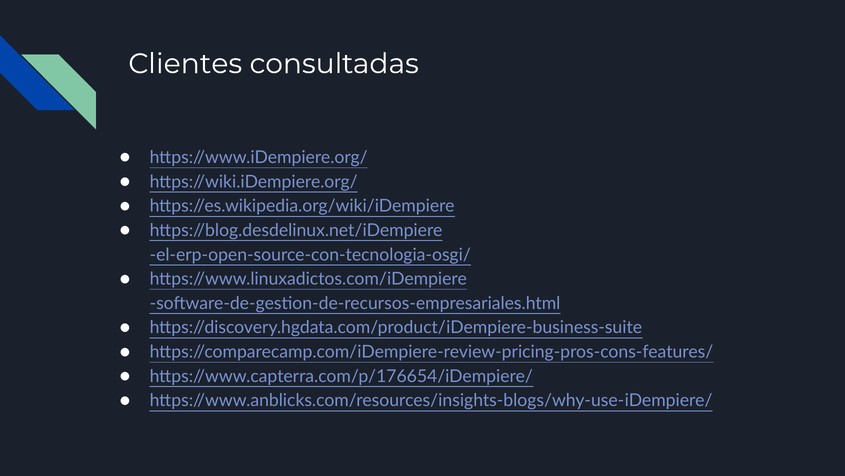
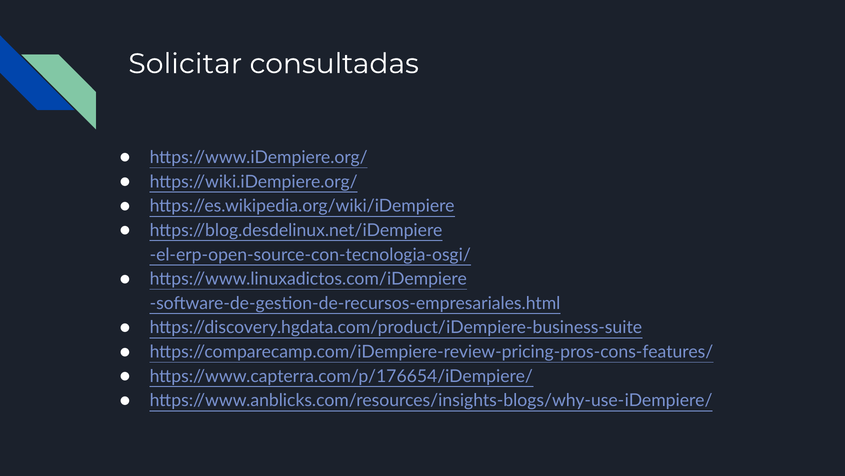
Clientes: Clientes -> Solicitar (185, 64)
